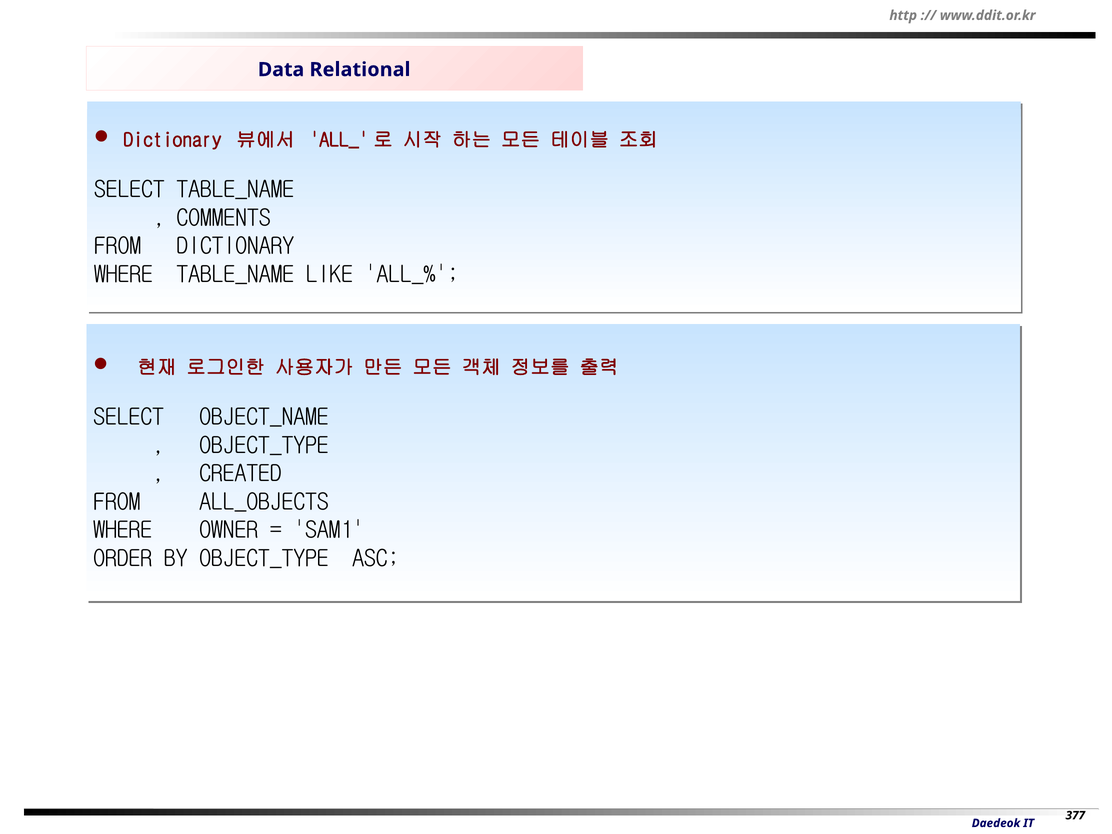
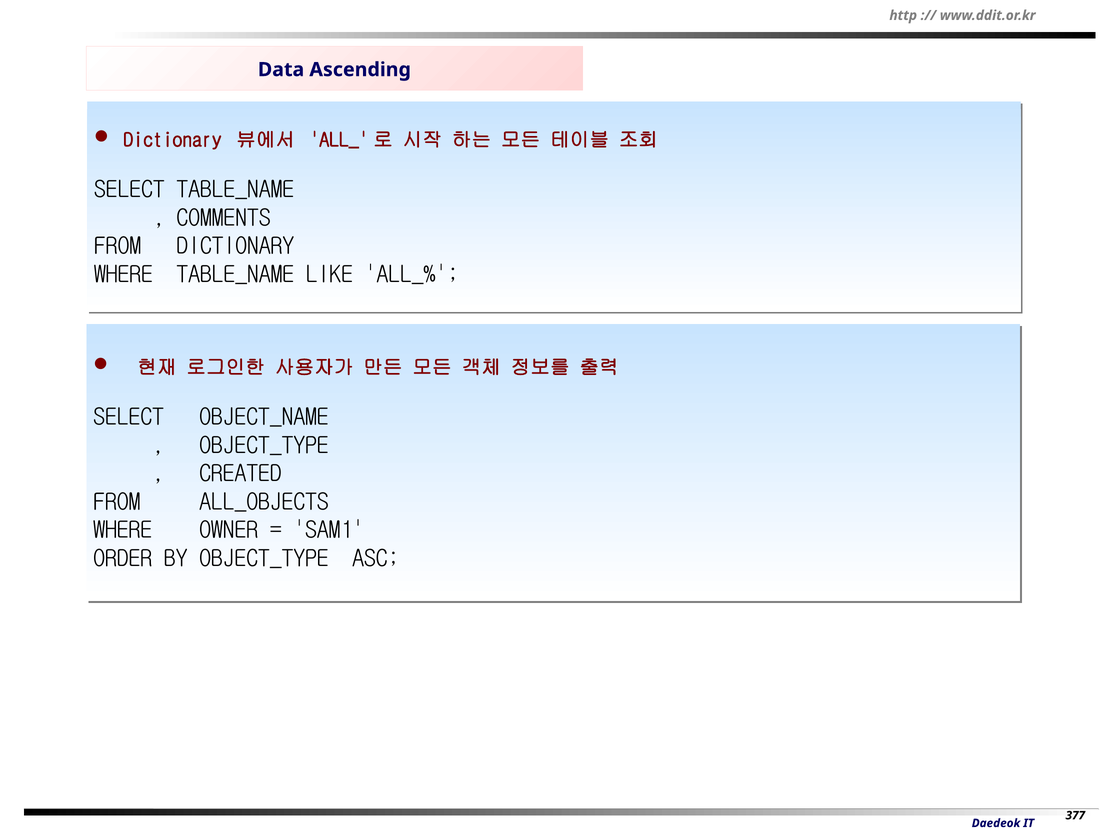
Relational: Relational -> Ascending (360, 70)
